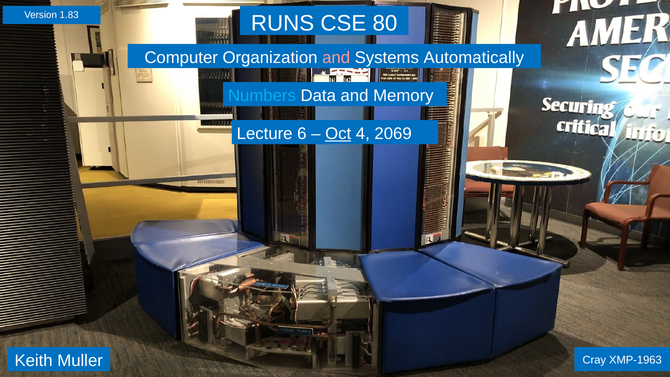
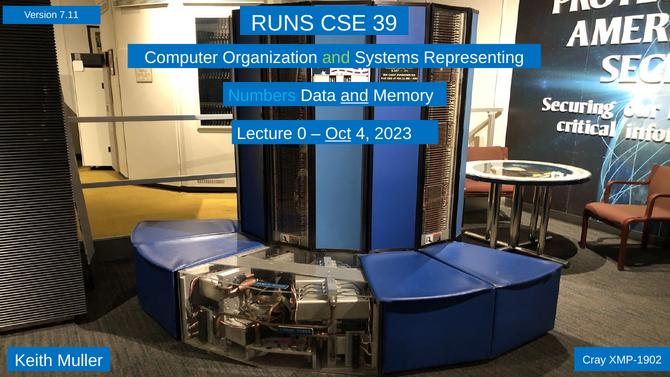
1.83: 1.83 -> 7.11 (69, 15)
80: 80 -> 39 (385, 23)
and colour: pink -> light green (336, 58)
Automatically: Automatically -> Representing (474, 58)
and underline: none -> present (355, 96)
6: 6 -> 0 (302, 134)
2069: 2069 -> 2023 (393, 134)
XMP-1963: XMP-1963 -> XMP-1902 (635, 360)
